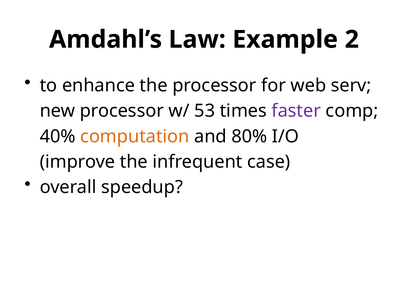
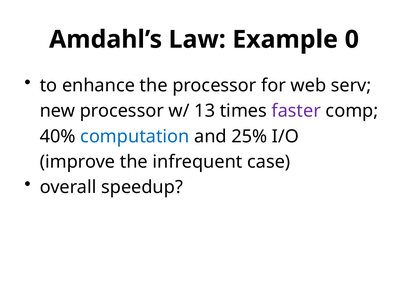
2: 2 -> 0 (352, 39)
53: 53 -> 13 (205, 111)
computation colour: orange -> blue (135, 136)
80%: 80% -> 25% (249, 136)
